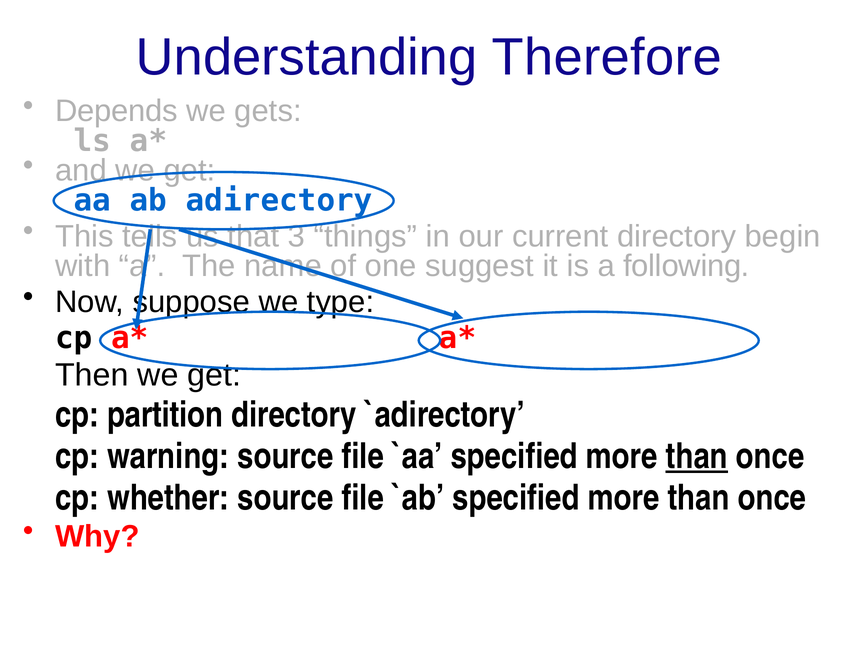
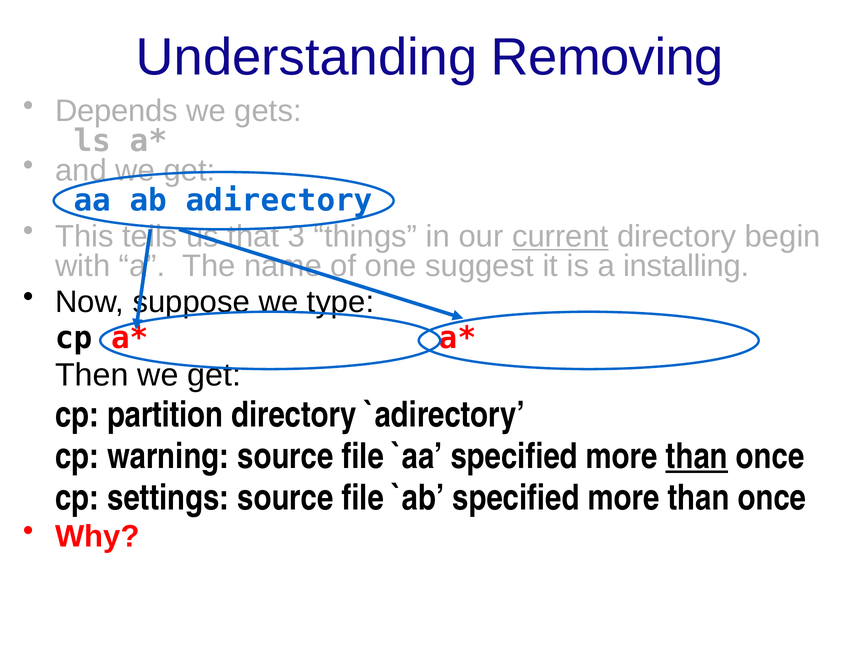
Therefore: Therefore -> Removing (607, 57)
current underline: none -> present (560, 236)
following: following -> installing (686, 266)
whether: whether -> settings (168, 497)
